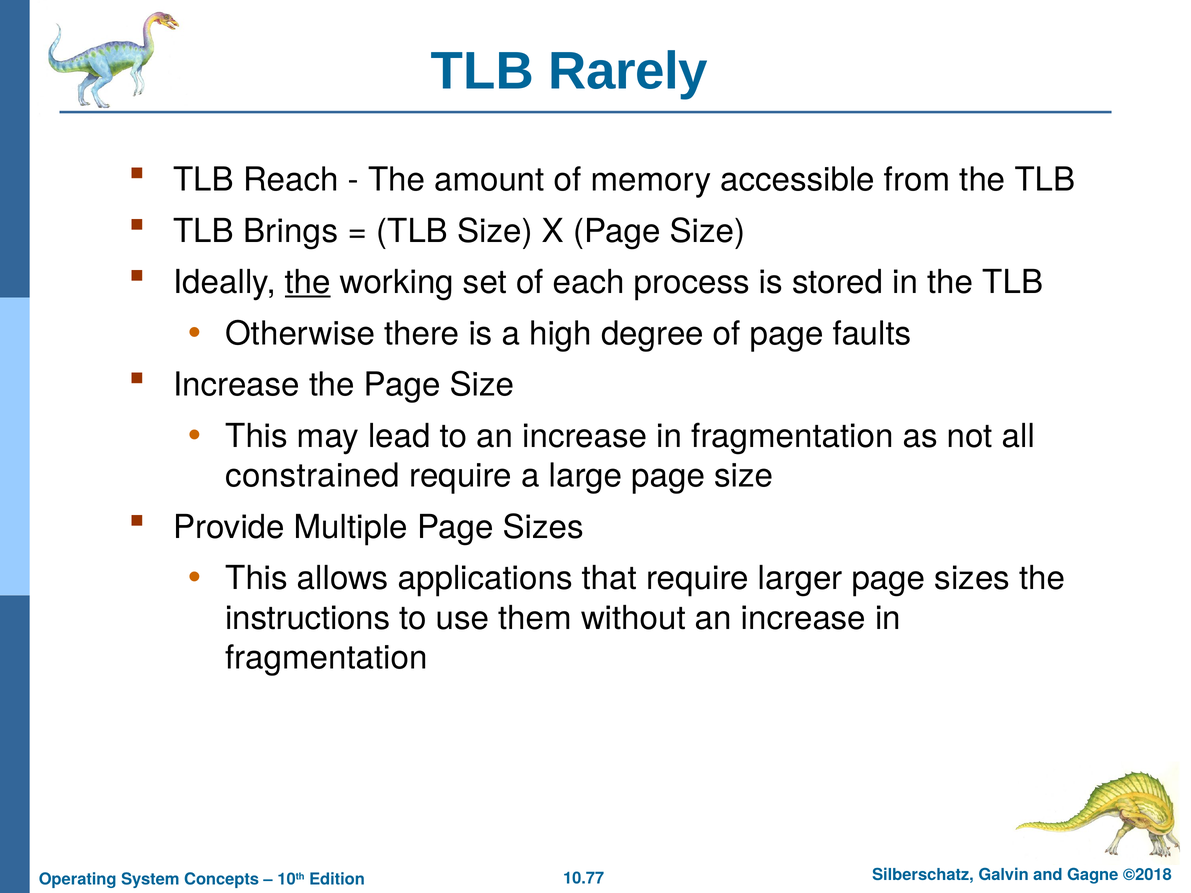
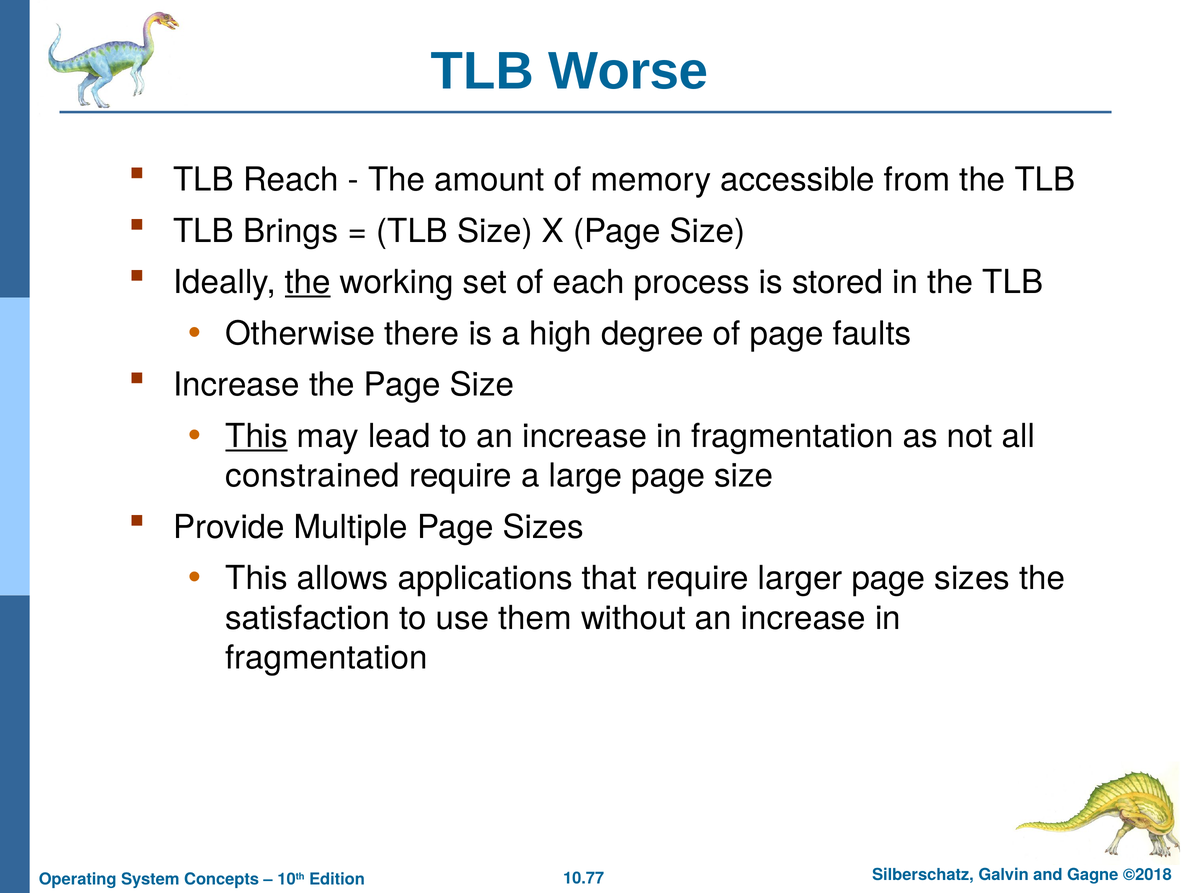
Rarely: Rarely -> Worse (628, 71)
This underline: none -> present (257, 436)
instructions: instructions -> satisfaction (308, 618)
